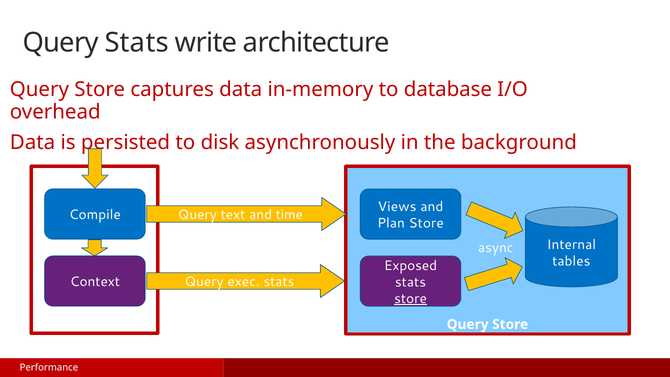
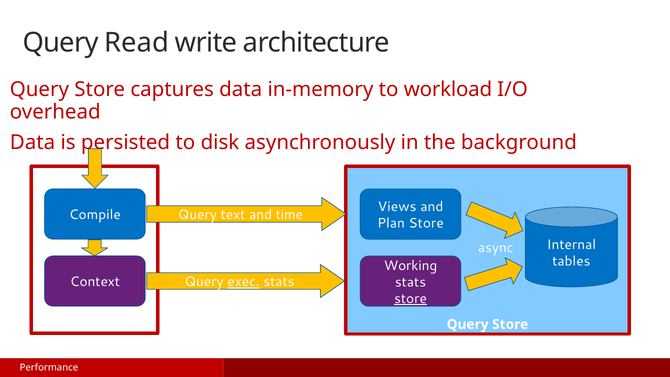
Query Stats: Stats -> Read (137, 43)
database: database -> workload (448, 90)
Exposed: Exposed -> Working (411, 265)
exec underline: none -> present (244, 282)
